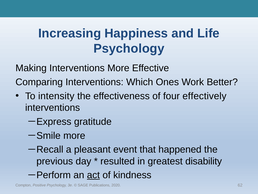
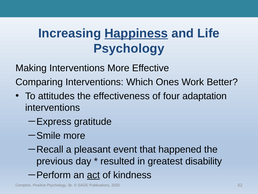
Happiness underline: none -> present (136, 33)
intensity: intensity -> attitudes (56, 96)
effectively: effectively -> adaptation (205, 96)
